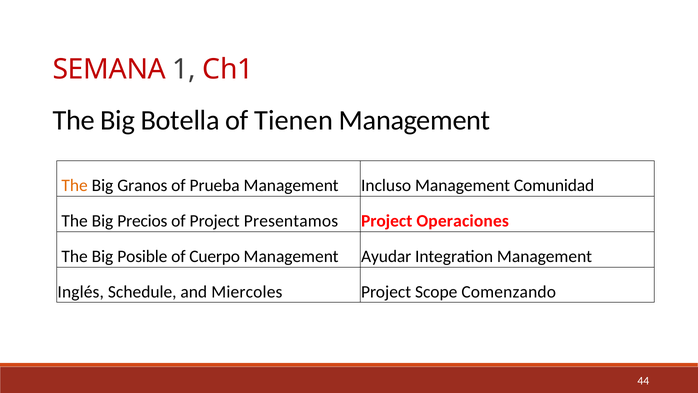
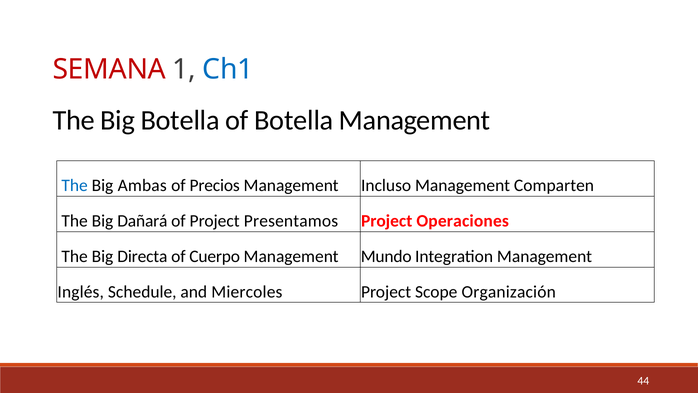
Ch1 colour: red -> blue (228, 69)
of Tienen: Tienen -> Botella (294, 120)
The colour: orange -> blue (75, 186)
Granos: Granos -> Ambas (142, 186)
Prueba: Prueba -> Precios (215, 186)
Comunidad: Comunidad -> Comparten (554, 186)
Precios: Precios -> Dañará (142, 221)
Posible: Posible -> Directa (142, 256)
Ayudar: Ayudar -> Mundo (386, 256)
Comenzando: Comenzando -> Organización (509, 292)
